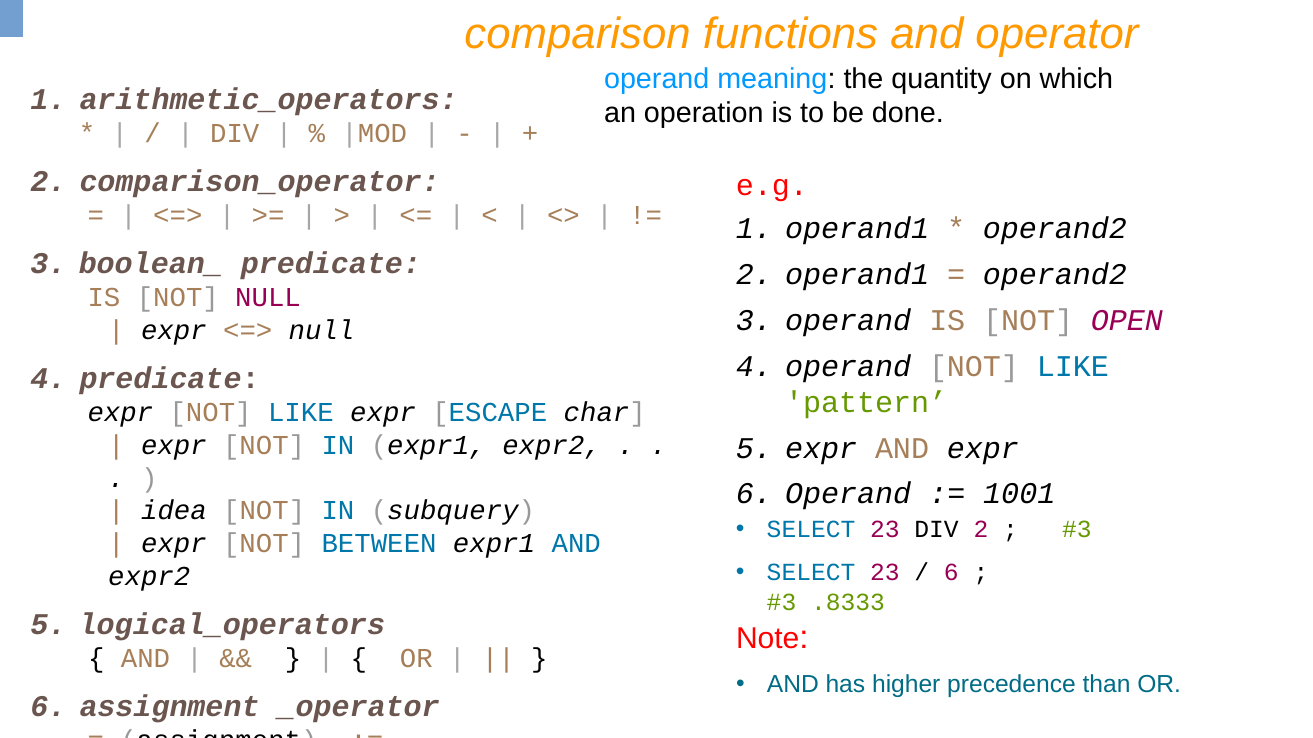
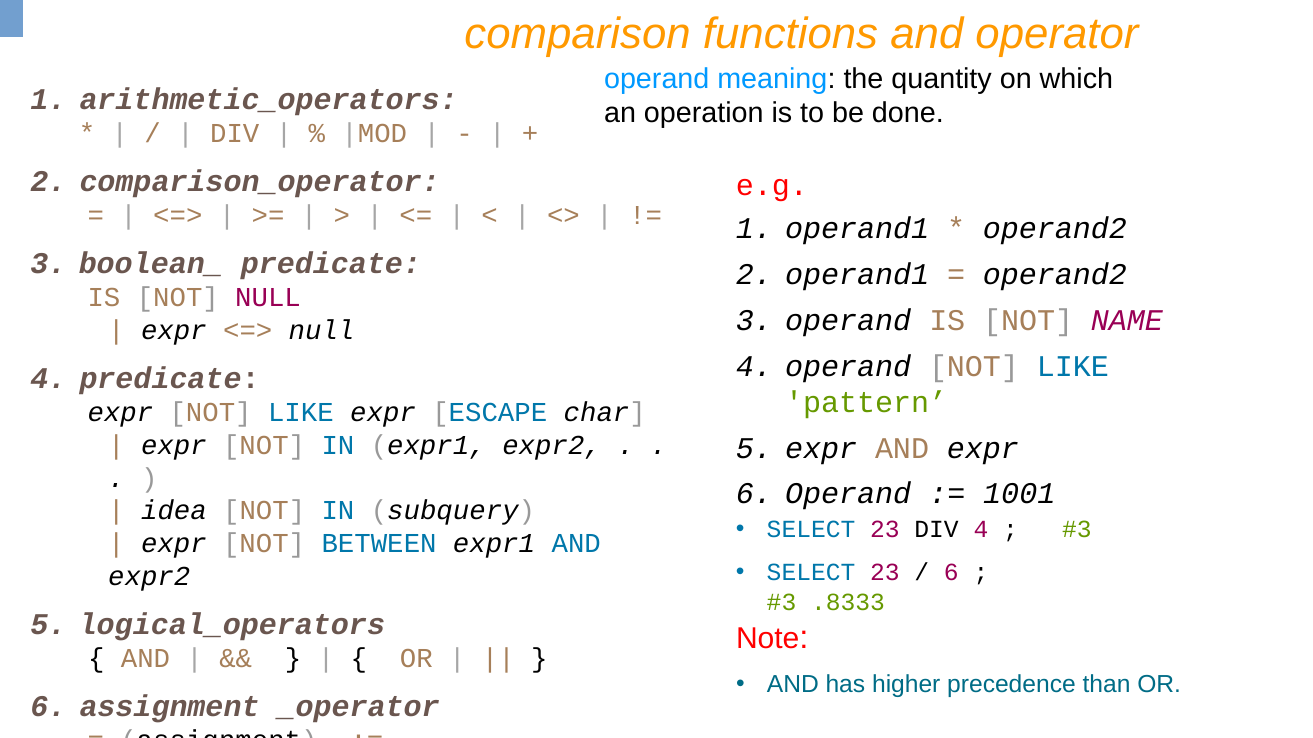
OPEN: OPEN -> NAME (1127, 321)
DIV 2: 2 -> 4 (981, 530)
